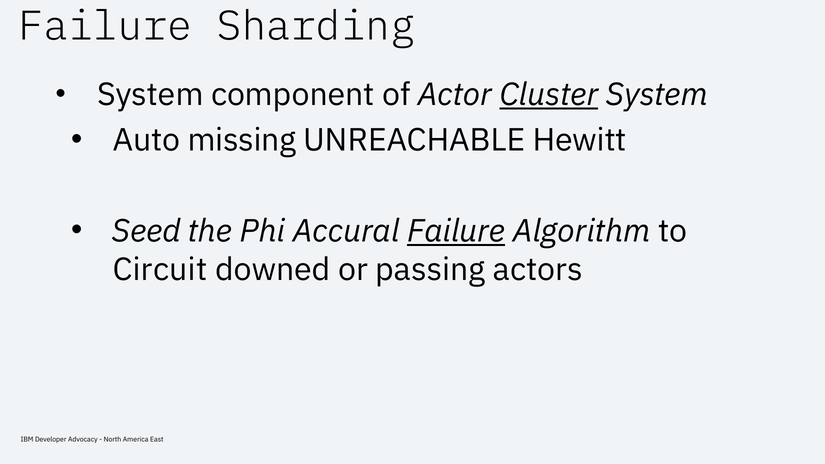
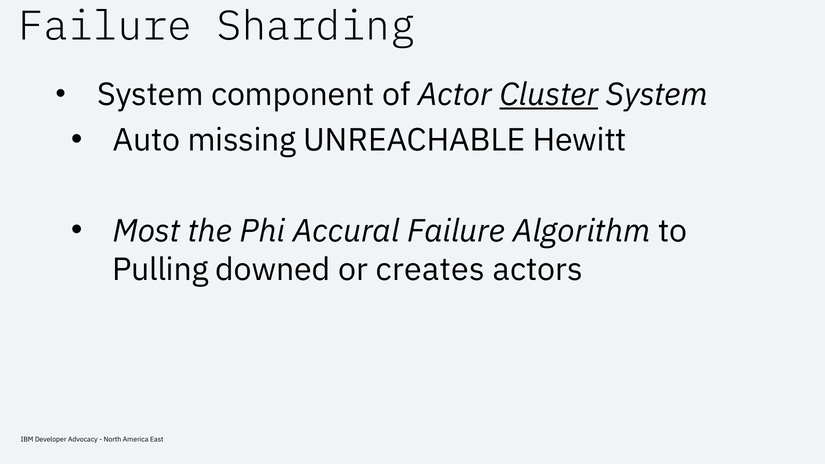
Seed: Seed -> Most (146, 231)
Failure underline: present -> none (456, 231)
Circuit: Circuit -> Pulling (160, 270)
passing: passing -> creates (430, 270)
